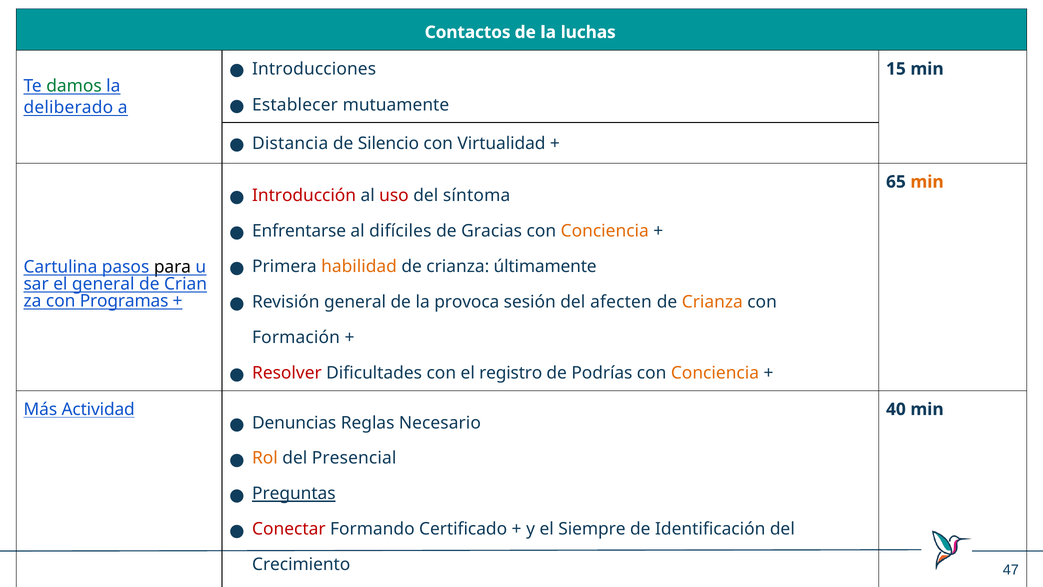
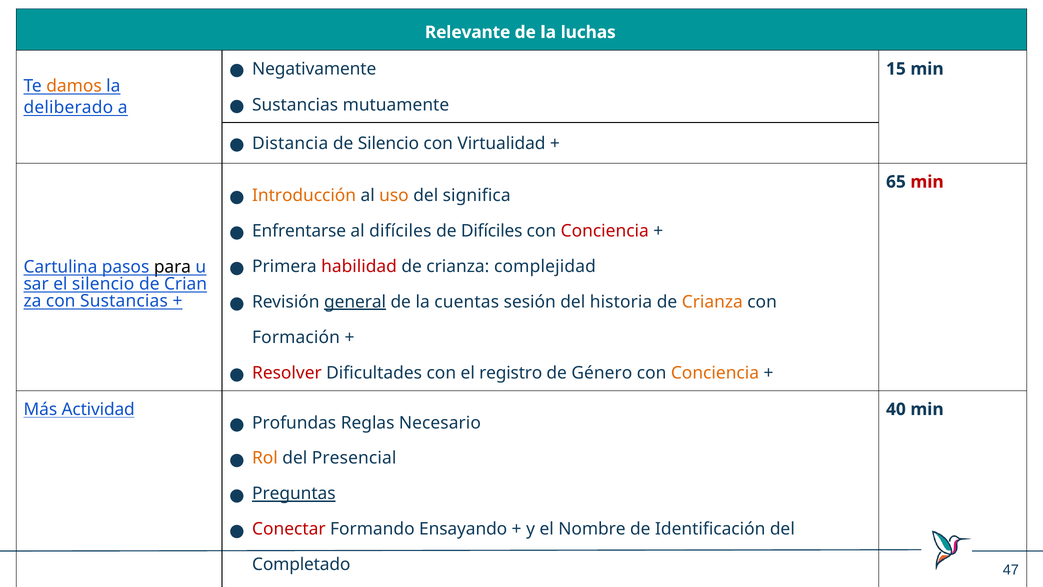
Contactos: Contactos -> Relevante (468, 32)
Introducciones: Introducciones -> Negativamente (314, 69)
damos colour: green -> orange (74, 86)
Establecer: Establecer -> Sustancias (295, 105)
min colour: orange -> red (927, 182)
Introducción colour: red -> orange (304, 195)
uso colour: red -> orange (394, 195)
síntoma: síntoma -> significa (477, 195)
de Gracias: Gracias -> Difíciles (492, 231)
Conciencia colour: orange -> red (605, 231)
habilidad colour: orange -> red (359, 266)
últimamente: últimamente -> complejidad (545, 266)
el general: general -> silencio (103, 284)
general underline: none -> present (355, 302)
provoca: provoca -> cuentas (467, 302)
afecten: afecten -> historia (621, 302)
con Programas: Programas -> Sustancias (124, 301)
Podrías: Podrías -> Género (602, 373)
Denuncias: Denuncias -> Profundas (294, 423)
Certificado: Certificado -> Ensayando (463, 529)
Siempre: Siempre -> Nombre (592, 529)
Crecimiento: Crecimiento -> Completado (301, 564)
